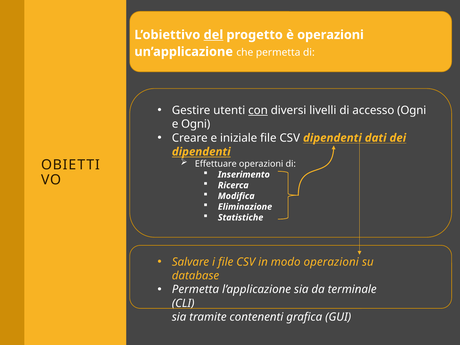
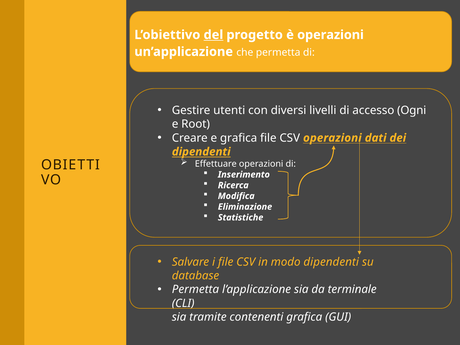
con underline: present -> none (258, 110)
e Ogni: Ogni -> Root (196, 124)
e iniziale: iniziale -> grafica (239, 138)
CSV dipendenti: dipendenti -> operazioni (332, 138)
modo operazioni: operazioni -> dipendenti (331, 262)
